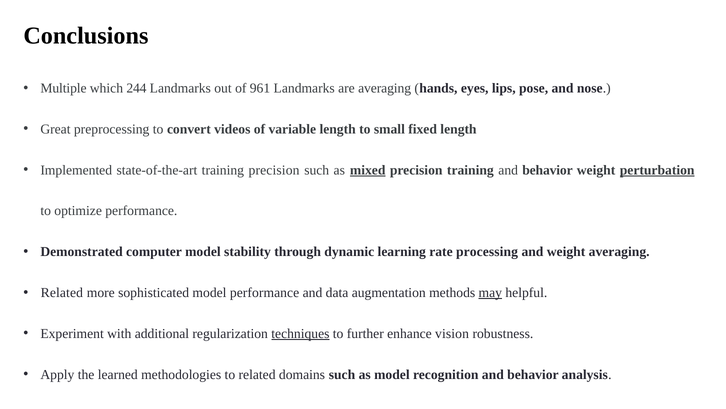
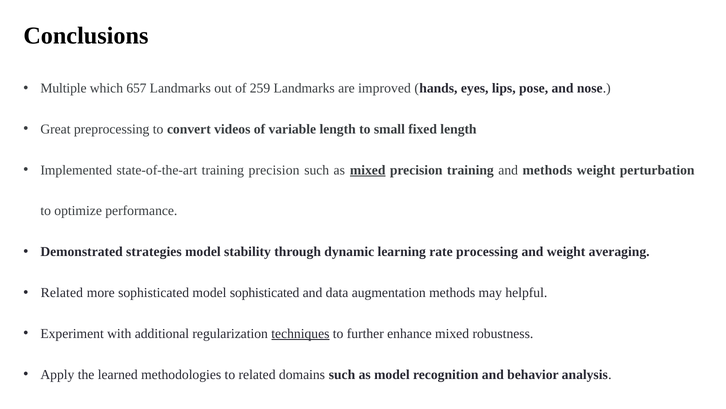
244: 244 -> 657 (136, 88)
961: 961 -> 259 (260, 88)
are averaging: averaging -> improved (385, 88)
training and behavior: behavior -> methods (547, 170)
perturbation underline: present -> none (657, 170)
computer: computer -> strategies (154, 251)
model performance: performance -> sophisticated (265, 292)
may underline: present -> none (490, 292)
enhance vision: vision -> mixed (452, 333)
